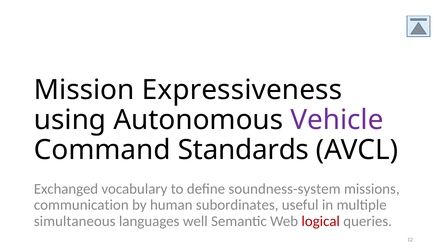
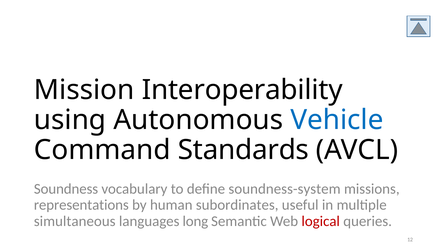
Expressiveness: Expressiveness -> Interoperability (242, 90)
Vehicle colour: purple -> blue (337, 120)
Exchanged: Exchanged -> Soundness (66, 189)
communication: communication -> representations (81, 205)
well: well -> long (195, 222)
